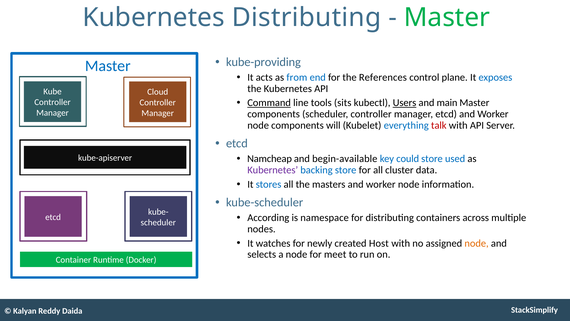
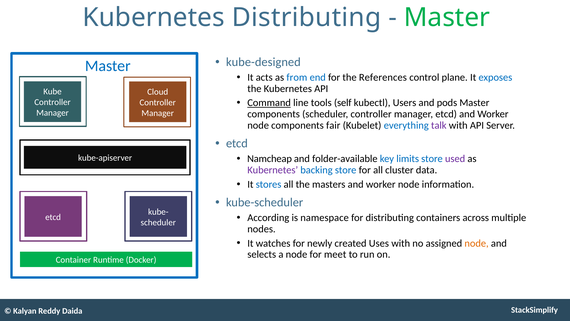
kube-providing: kube-providing -> kube-designed (263, 62)
sits: sits -> self (343, 103)
Users underline: present -> none (405, 103)
main: main -> pods (447, 103)
will: will -> fair (333, 125)
talk colour: red -> purple (439, 125)
begin-available: begin-available -> folder-available (345, 159)
could: could -> limits (408, 159)
used colour: blue -> purple (455, 159)
Host: Host -> Uses (379, 243)
